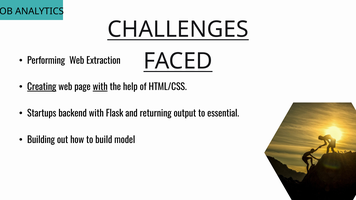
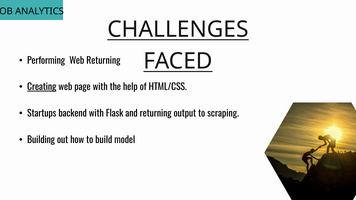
Web Extraction: Extraction -> Returning (103, 61)
with underline: present -> none (100, 87)
essential: essential -> scraping (223, 114)
